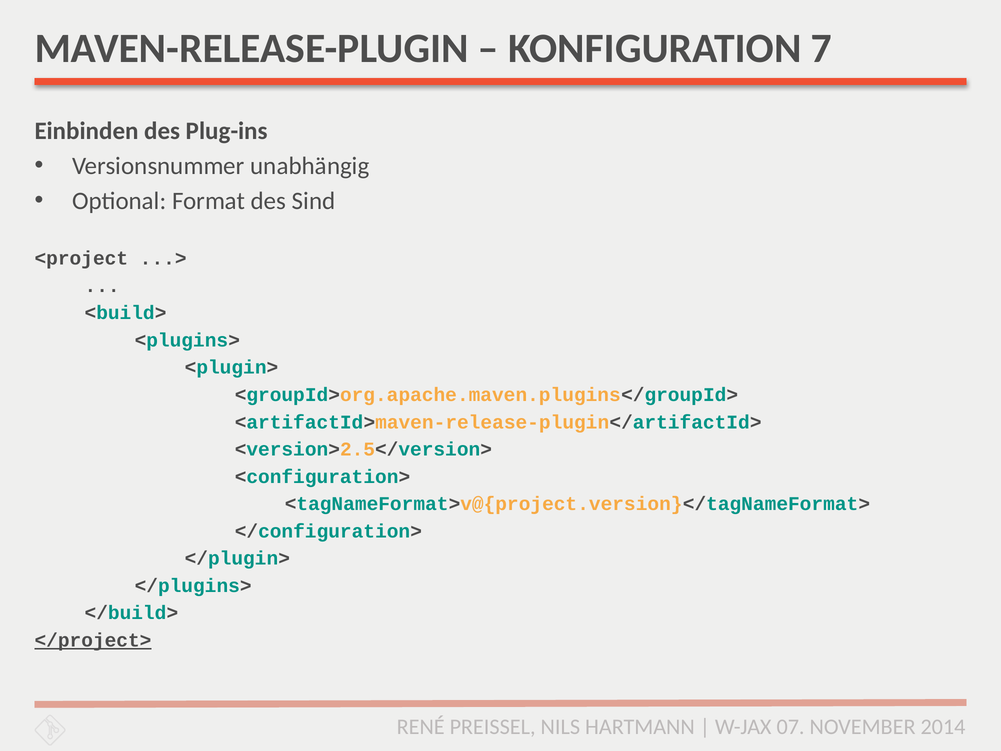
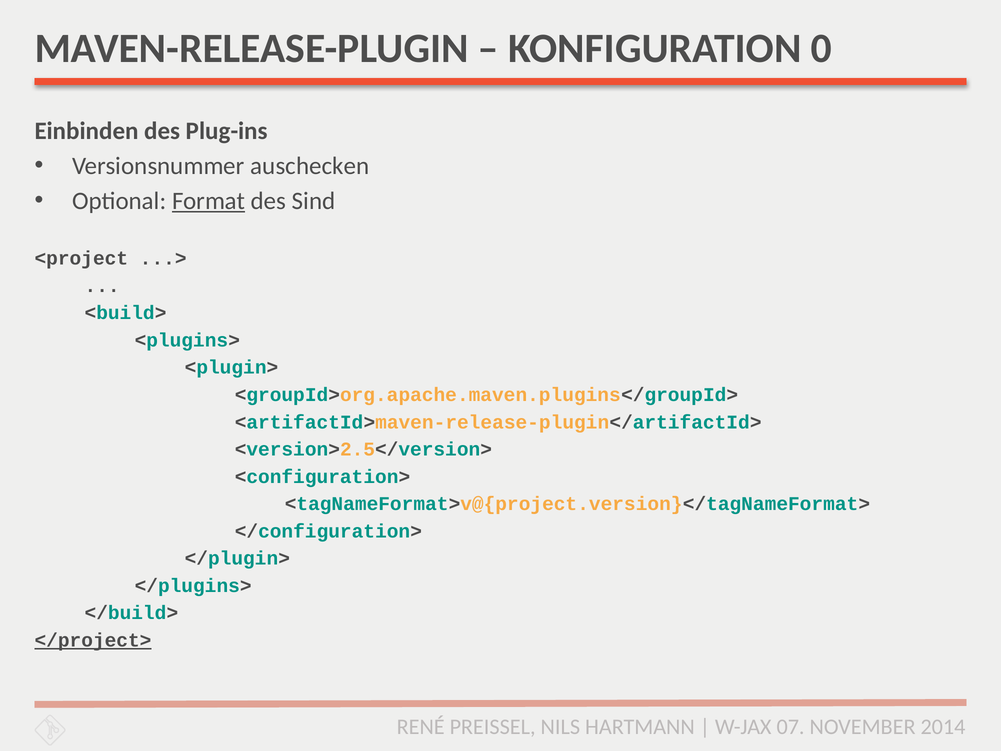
7: 7 -> 0 (822, 48)
unabhängig: unabhängig -> auschecken (310, 166)
Format underline: none -> present (209, 201)
